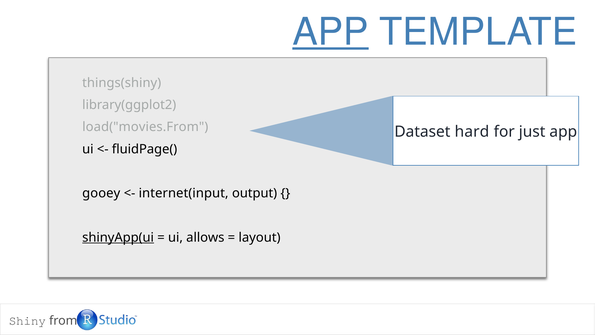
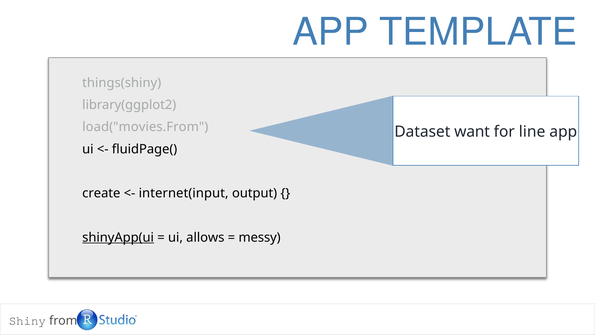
APP underline: present -> none (331, 32)
hard: hard -> want (472, 132)
just: just -> line (532, 132)
gooey: gooey -> create (101, 193)
layout: layout -> messy (260, 237)
